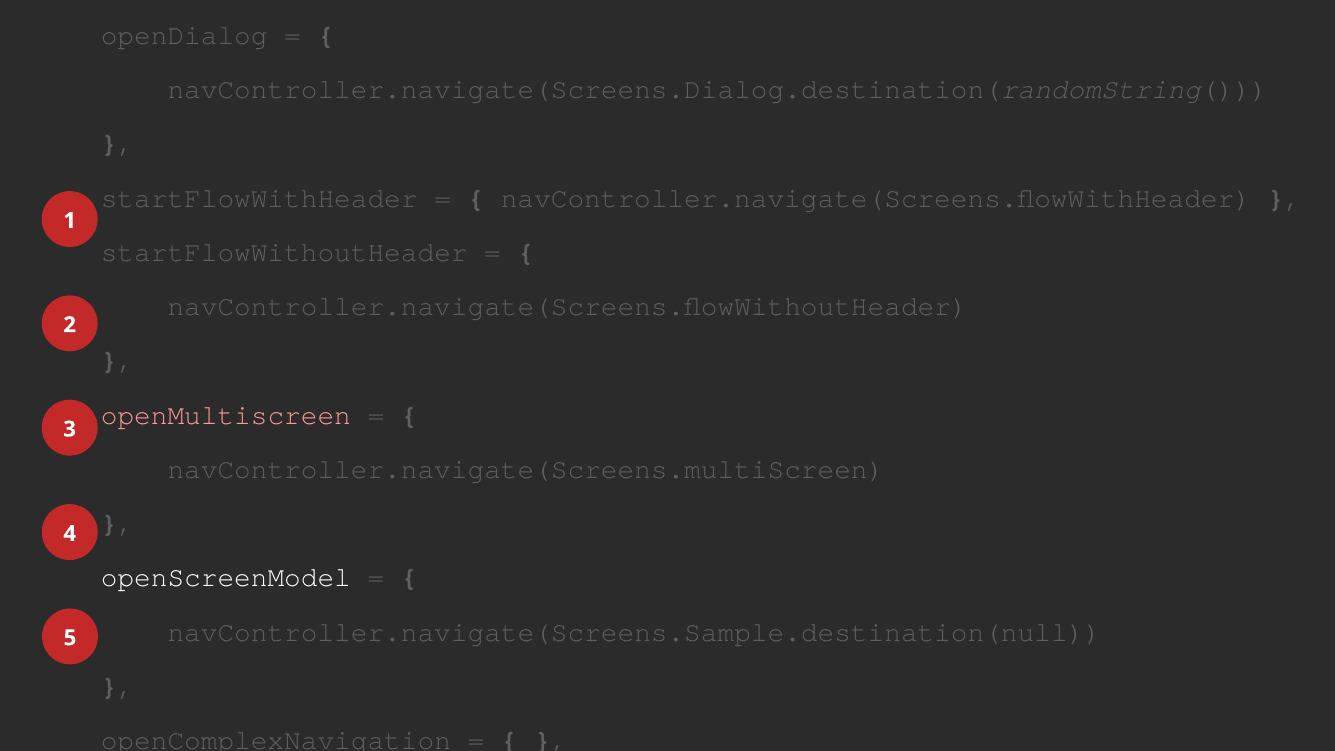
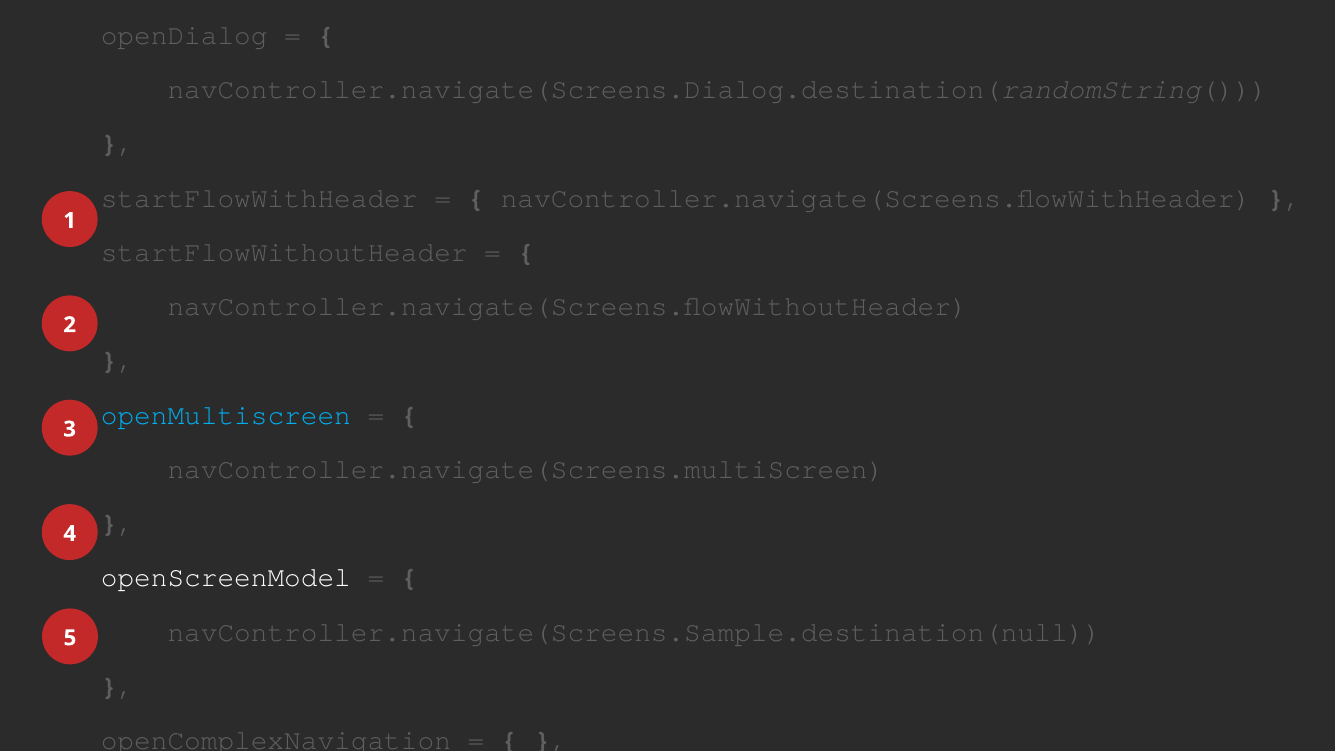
openMultiscreen colour: pink -> light blue (226, 415)
